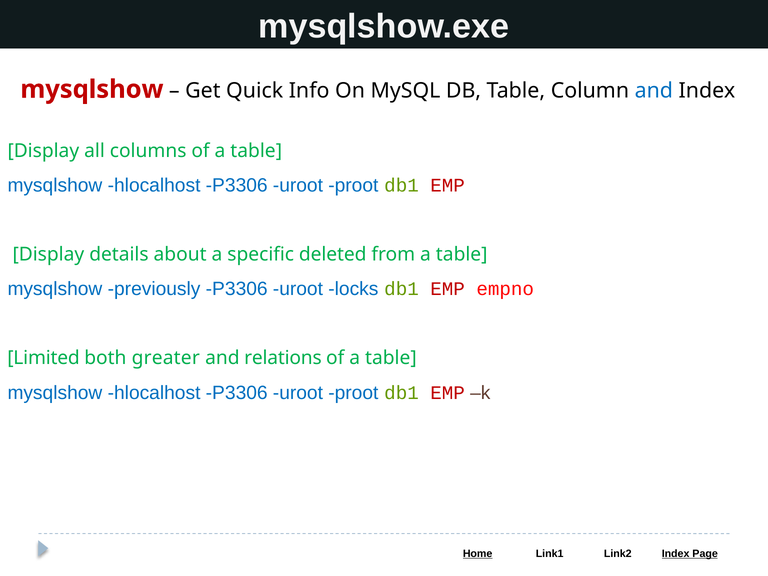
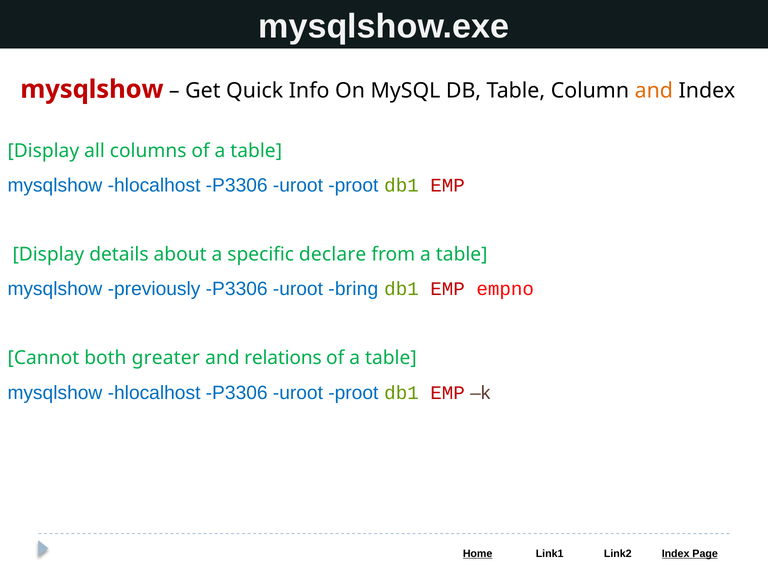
and colour: blue -> orange (654, 91)
deleted: deleted -> declare (333, 254)
locks: locks -> bring (353, 289)
Limited: Limited -> Cannot (43, 358)
